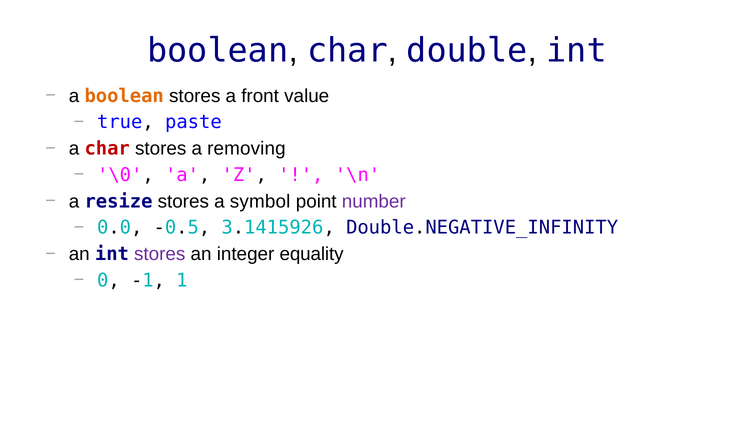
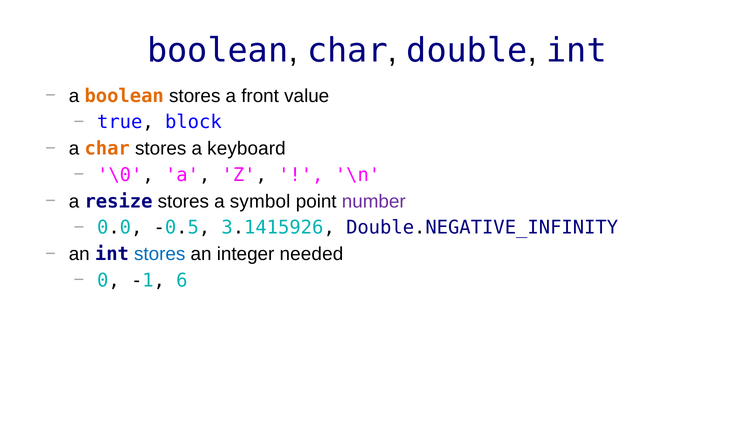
paste: paste -> block (193, 122)
char colour: red -> orange (107, 149)
removing: removing -> keyboard (246, 149)
stores colour: purple -> blue (160, 254)
equality: equality -> needed (311, 254)
1: 1 -> 6 (182, 281)
